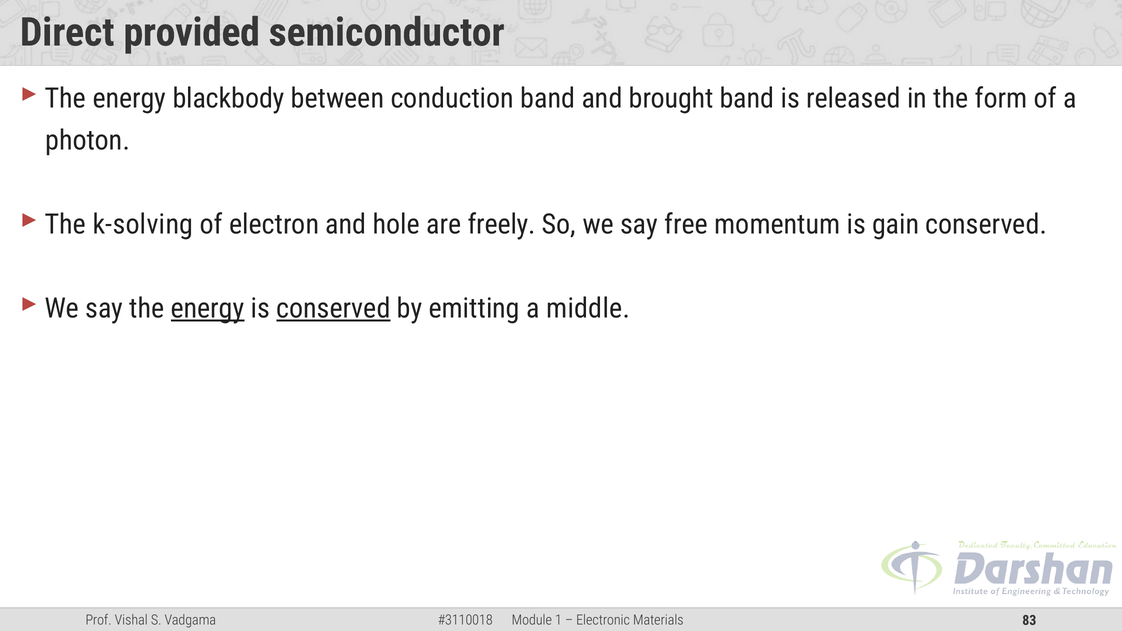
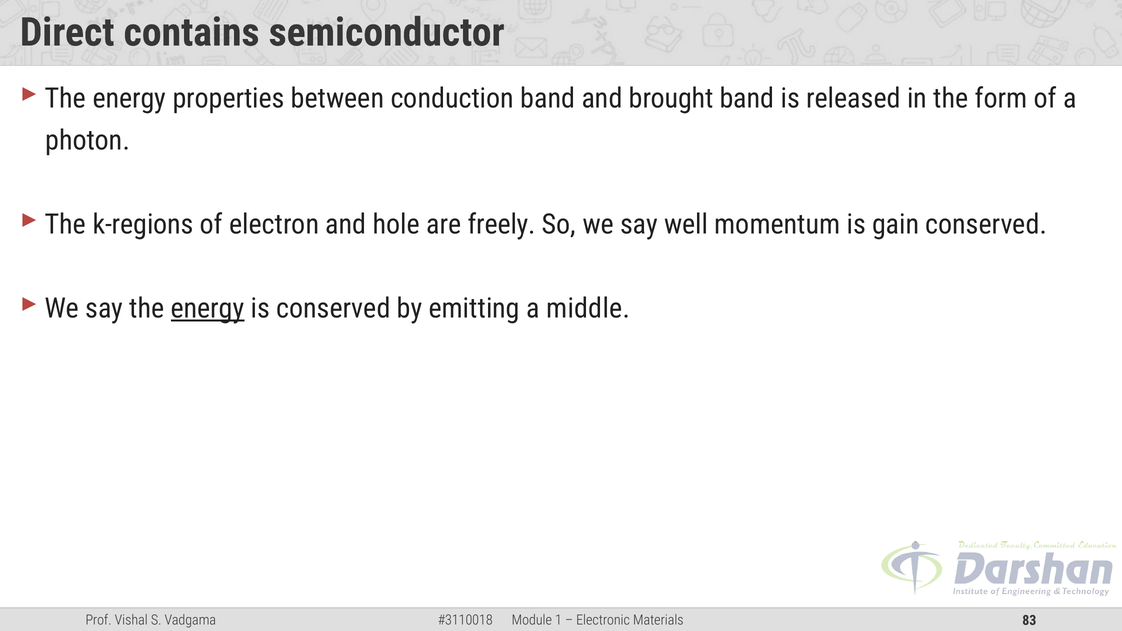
provided: provided -> contains (192, 32)
blackbody: blackbody -> properties (229, 99)
k-solving: k-solving -> k-regions (143, 225)
free: free -> well (686, 225)
conserved underline: present -> none (333, 309)
